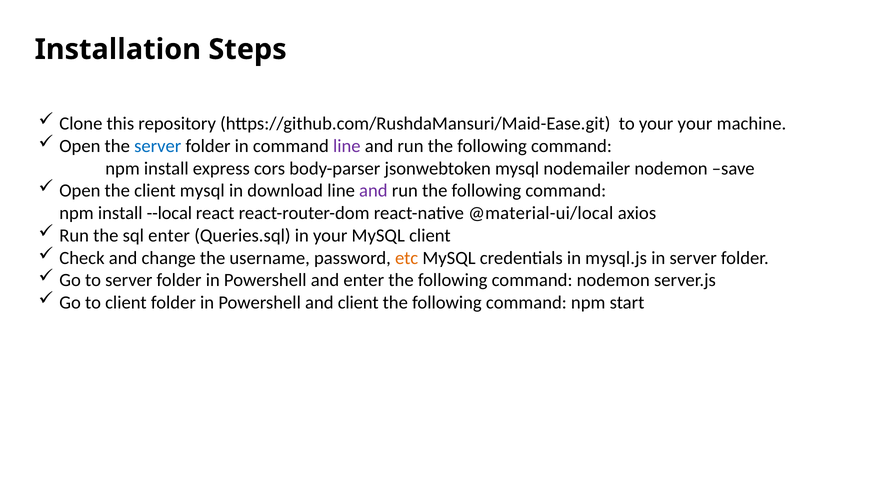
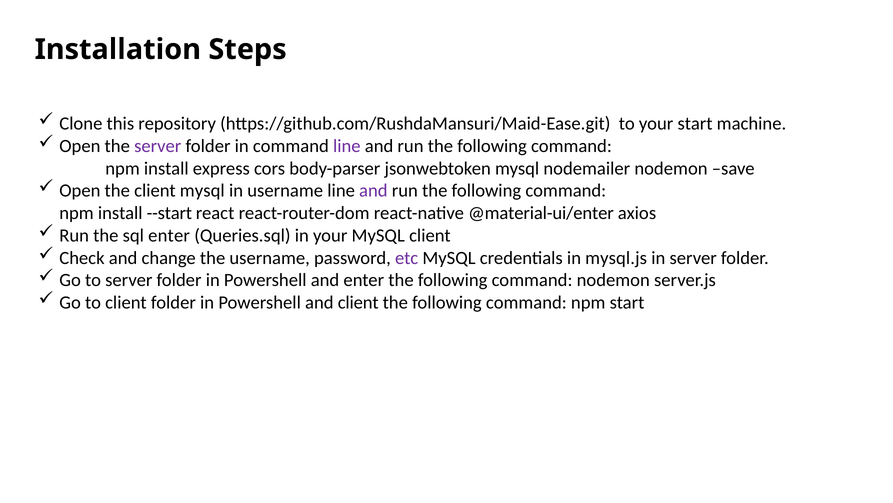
your your: your -> start (695, 124)
server colour: blue -> purple (158, 146)
in download: download -> username (285, 191)
--local: --local -> --start (169, 213)
@material-ui/local: @material-ui/local -> @material-ui/enter (541, 213)
etc colour: orange -> purple (407, 258)
